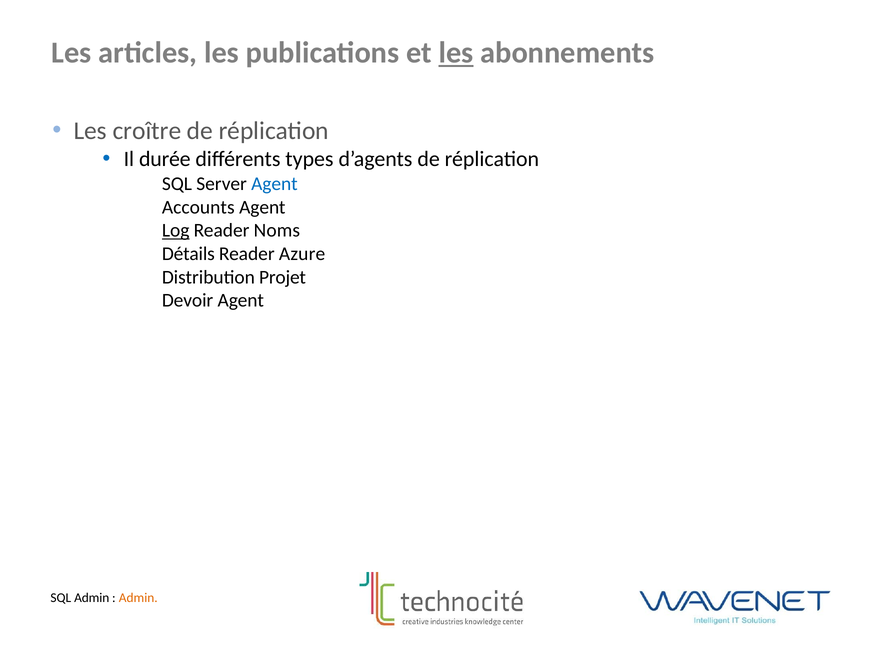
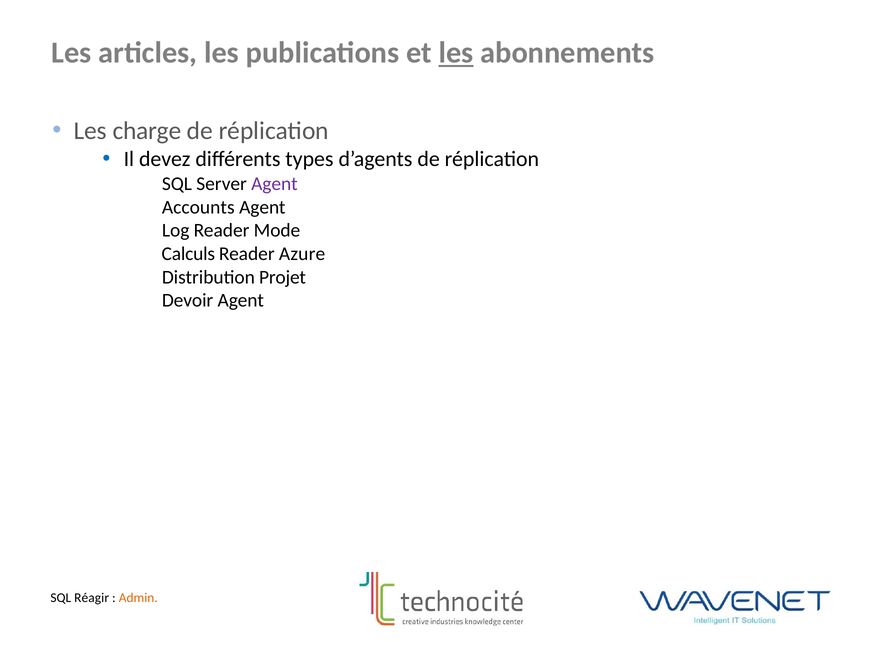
croître: croître -> charge (147, 131)
durée: durée -> devez (165, 159)
Agent colour: blue -> purple (274, 184)
Log underline: present -> none (176, 230)
Noms: Noms -> Mode (277, 230)
Détails: Détails -> Calculs (188, 254)
SQL Admin: Admin -> Réagir (92, 598)
